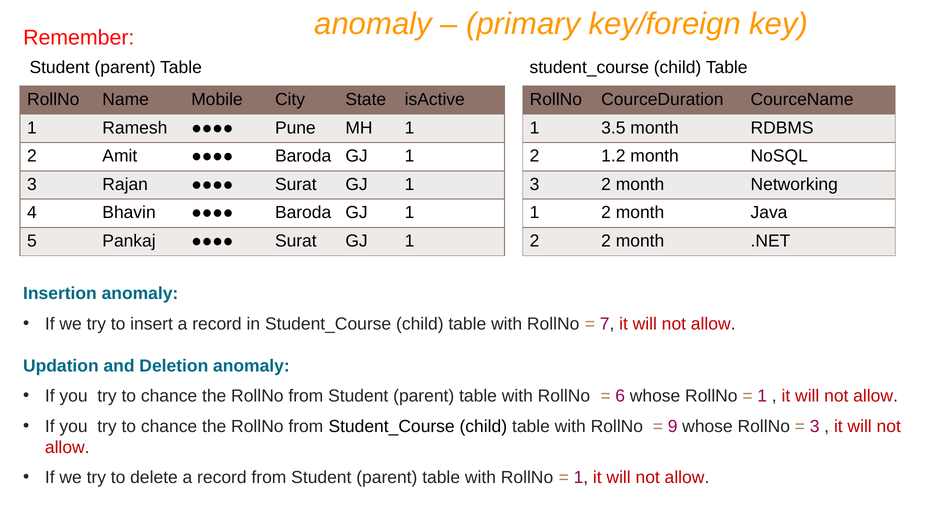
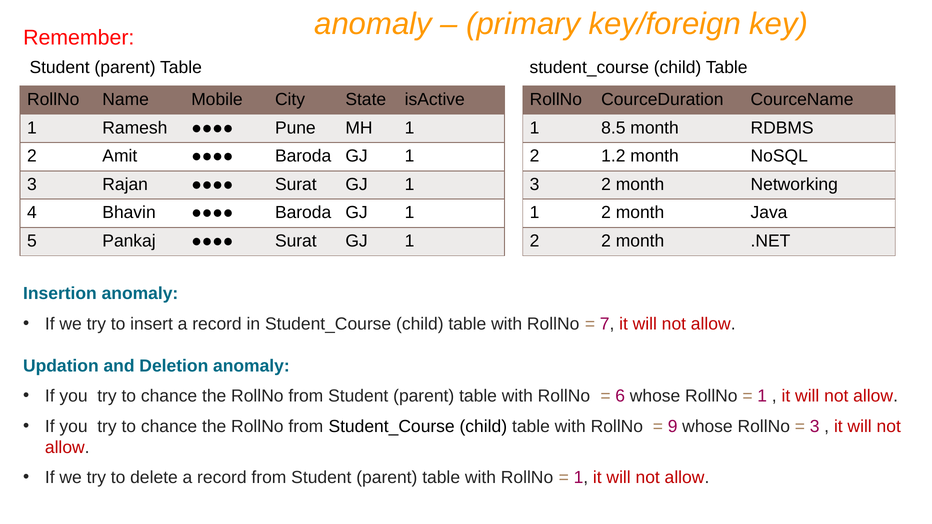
3.5: 3.5 -> 8.5 (613, 128)
